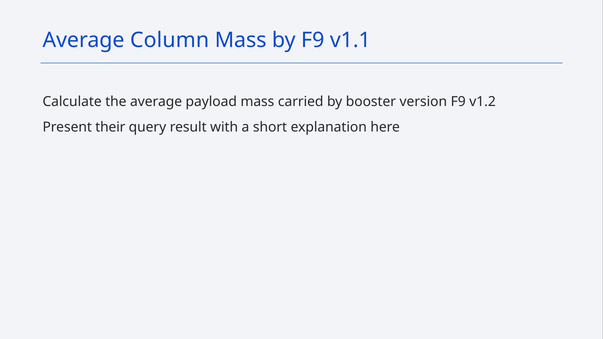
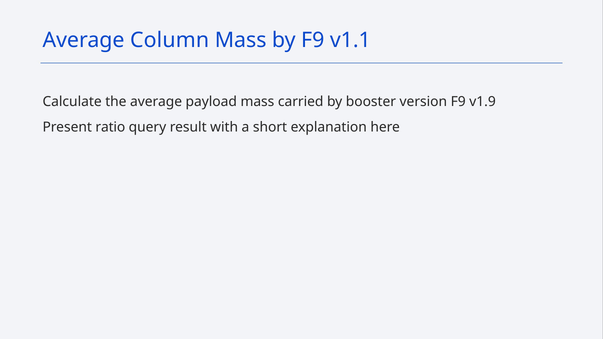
v1.2: v1.2 -> v1.9 (483, 102)
their: their -> ratio (110, 127)
